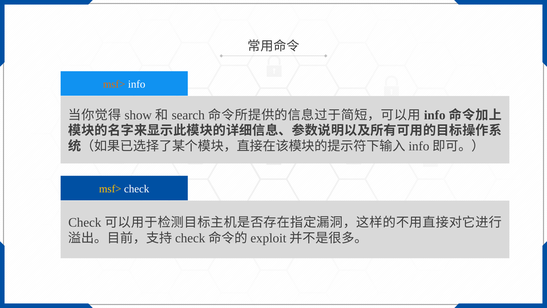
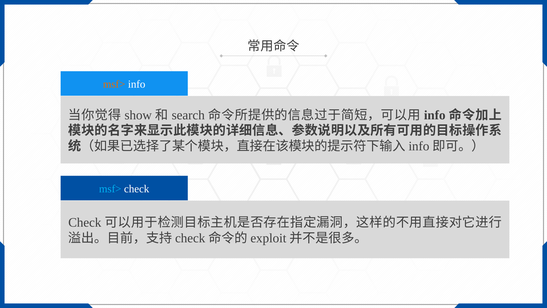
msf> colour: yellow -> light blue (110, 189)
